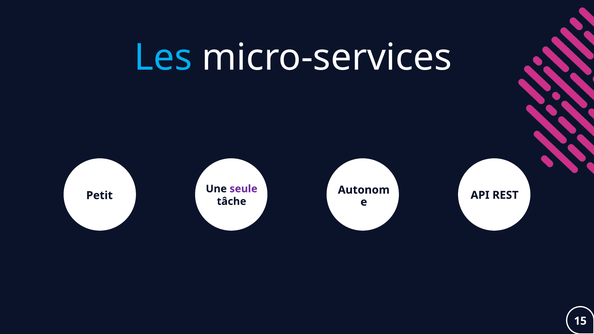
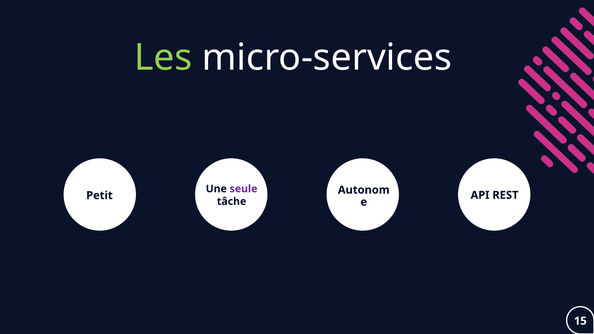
Les colour: light blue -> light green (163, 57)
